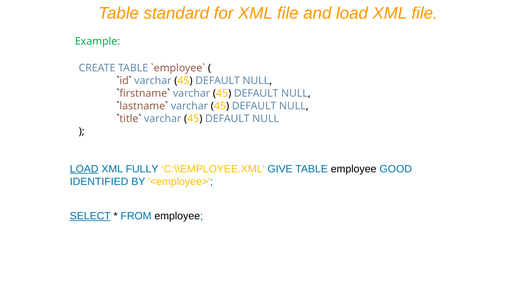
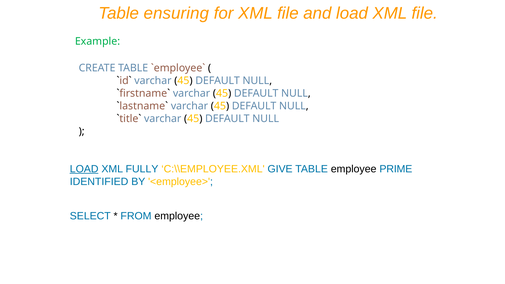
standard: standard -> ensuring (176, 13)
GOOD: GOOD -> PRIME (396, 169)
SELECT underline: present -> none (90, 216)
